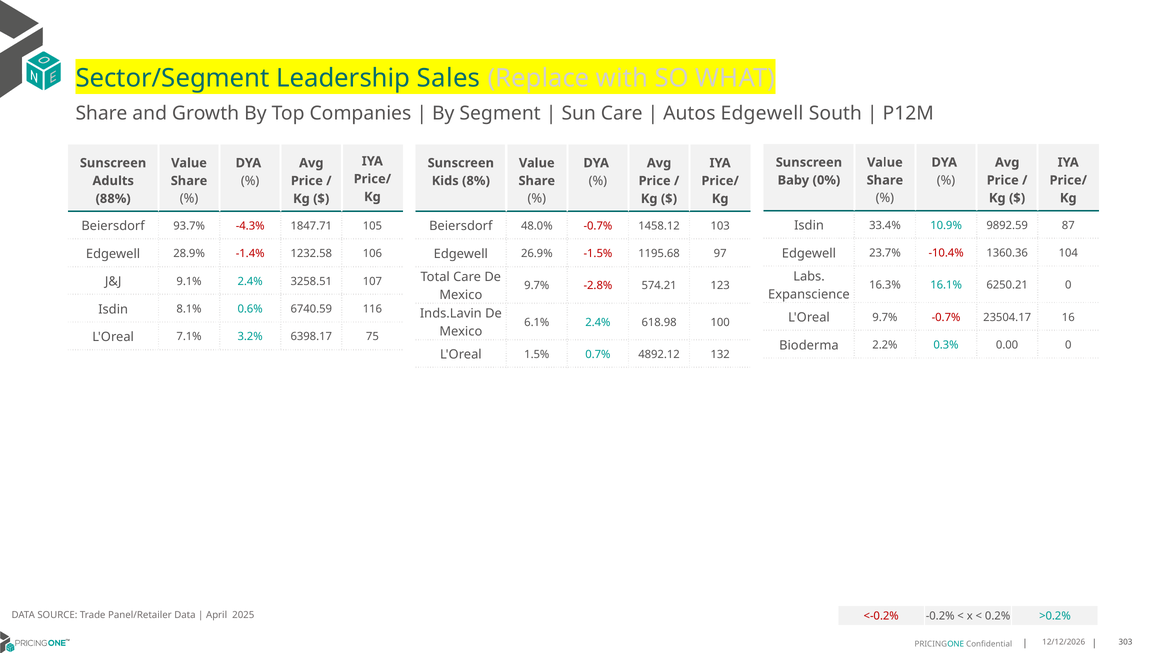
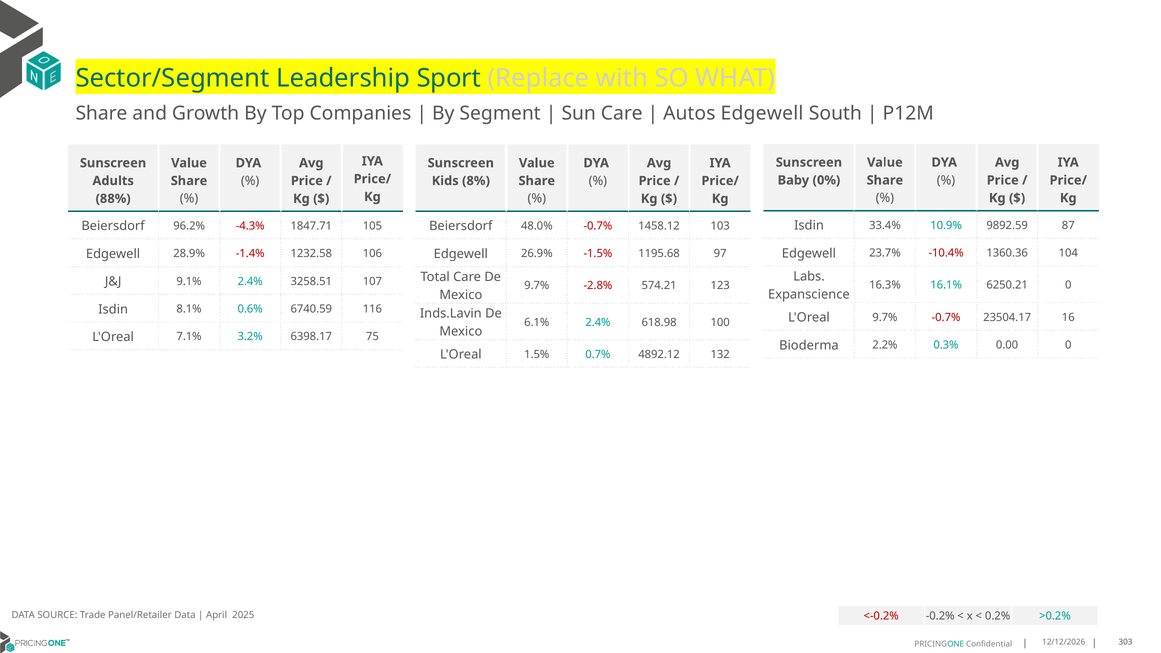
Sales: Sales -> Sport (449, 78)
93.7%: 93.7% -> 96.2% (189, 226)
